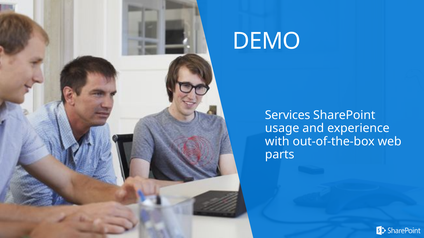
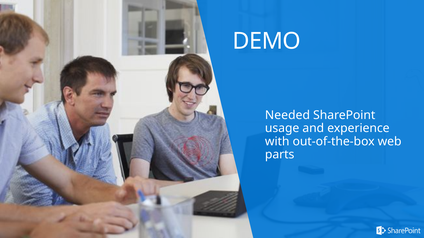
Services: Services -> Needed (287, 115)
